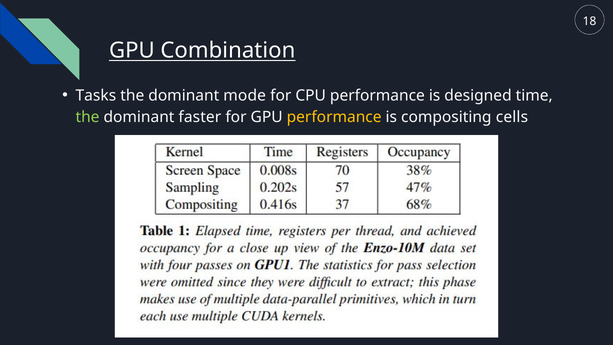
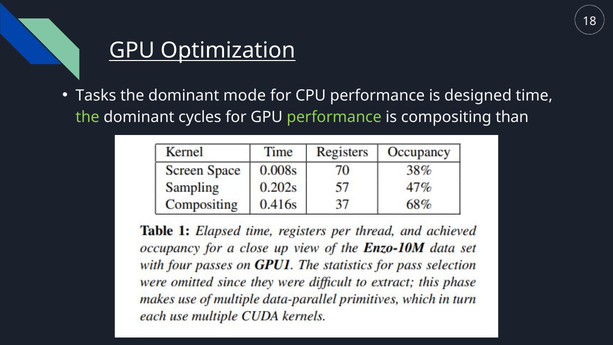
Combination: Combination -> Optimization (228, 51)
faster: faster -> cycles (200, 117)
performance colour: yellow -> light green (334, 117)
cells: cells -> than (512, 117)
